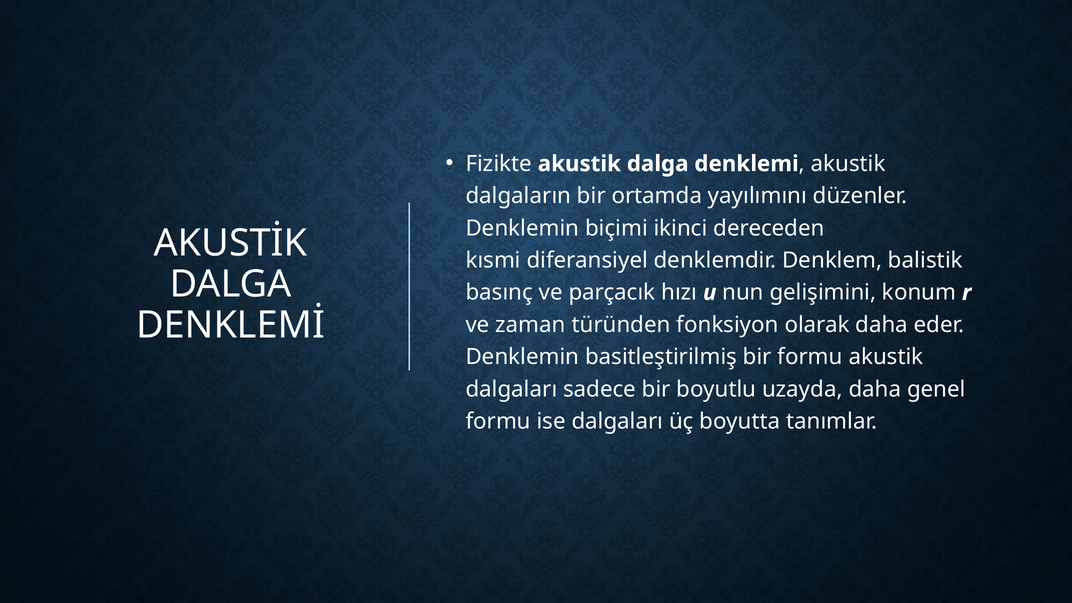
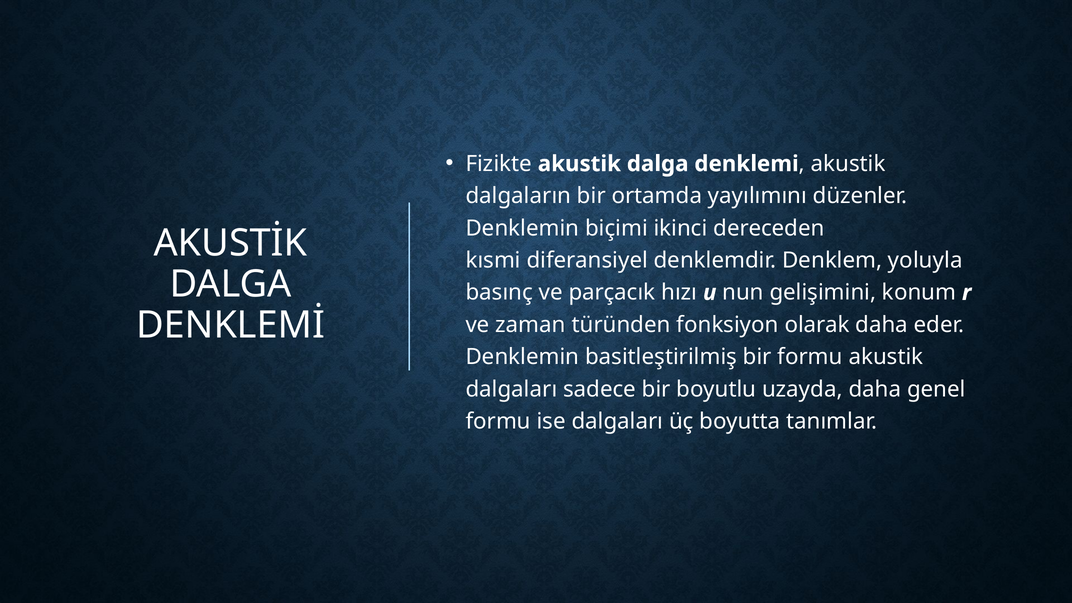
balistik: balistik -> yoluyla (925, 260)
